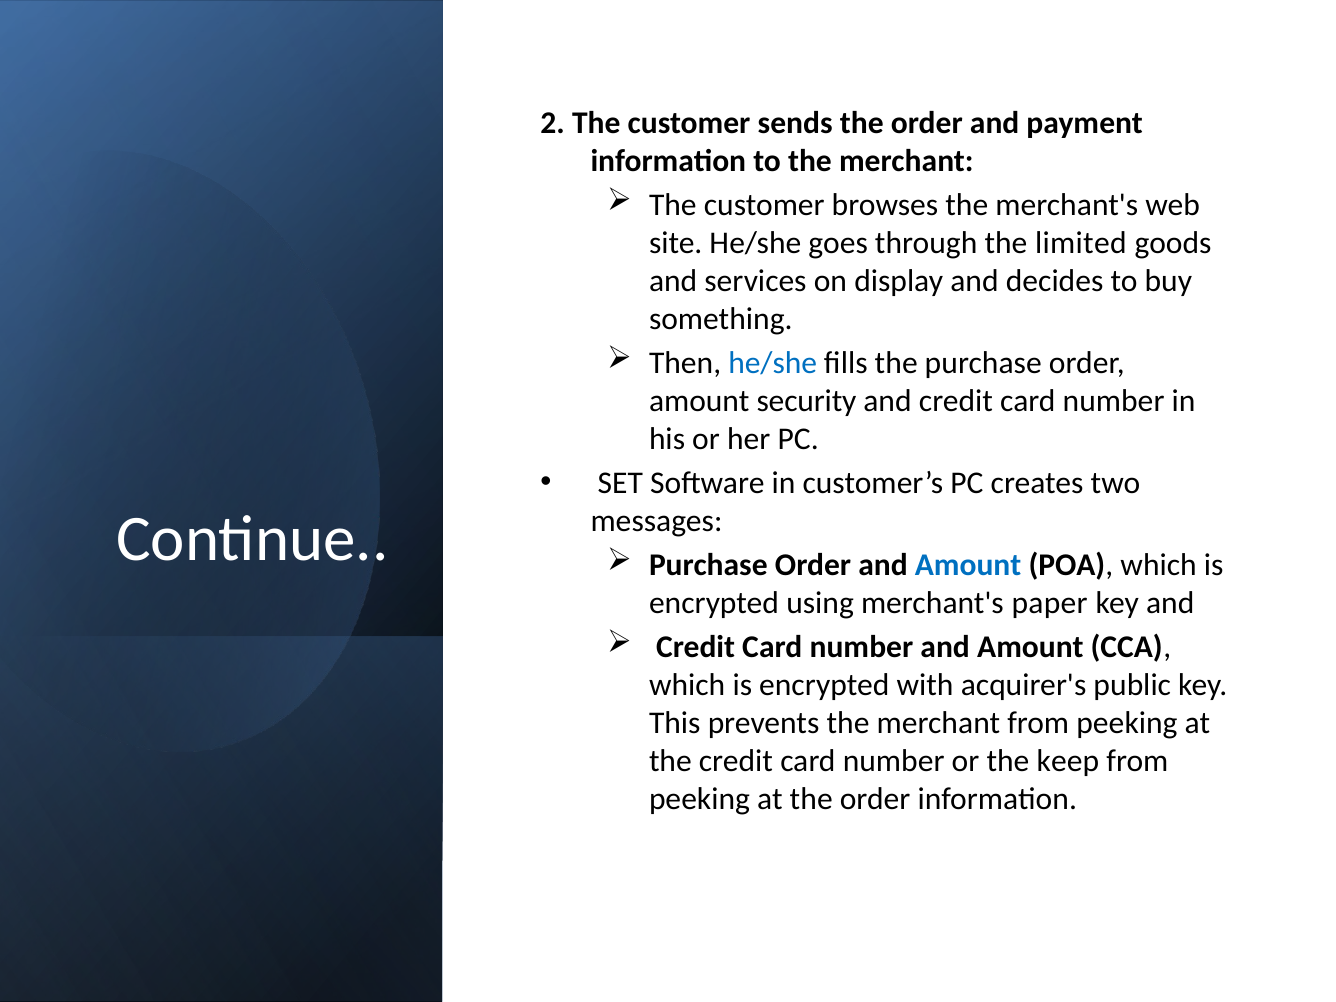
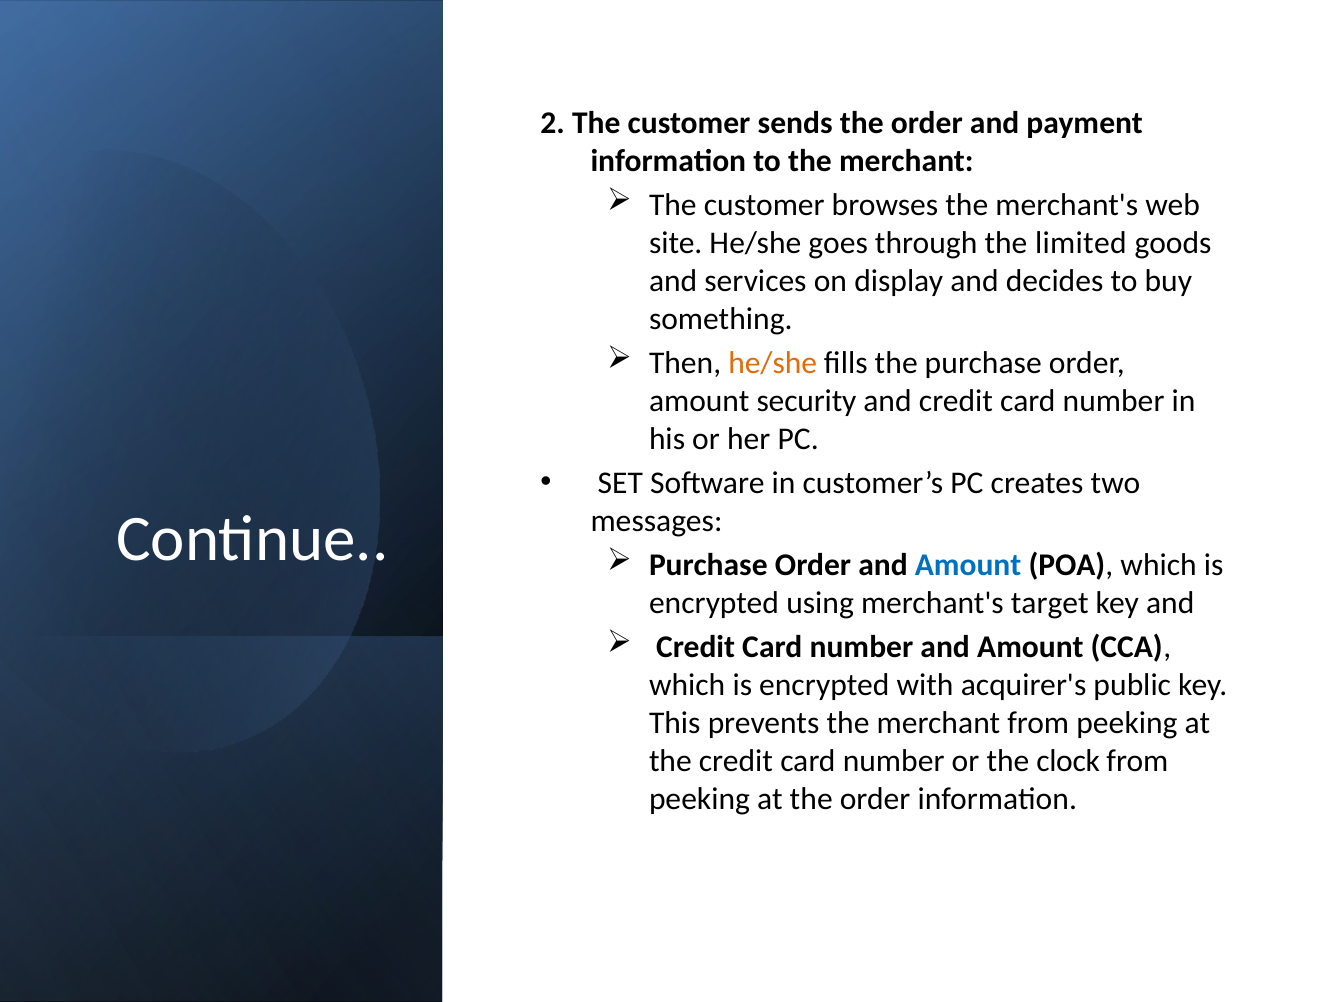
he/she colour: blue -> orange (773, 363)
paper: paper -> target (1050, 603)
keep: keep -> clock (1068, 761)
